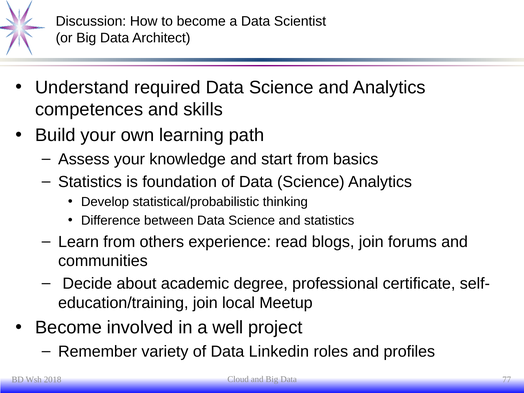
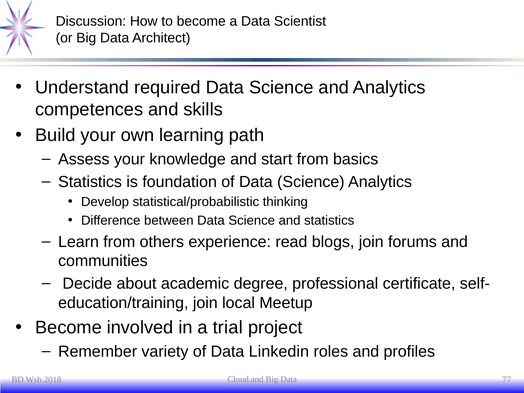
well: well -> trial (228, 328)
